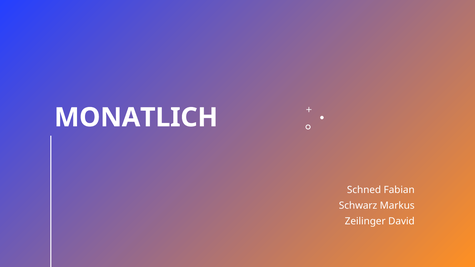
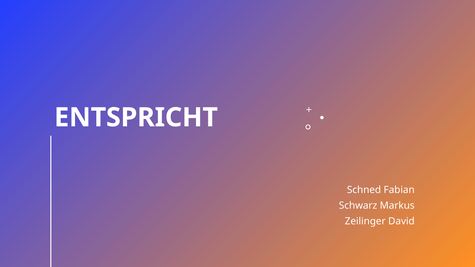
MONATLICH: MONATLICH -> ENTSPRICHT (136, 118)
